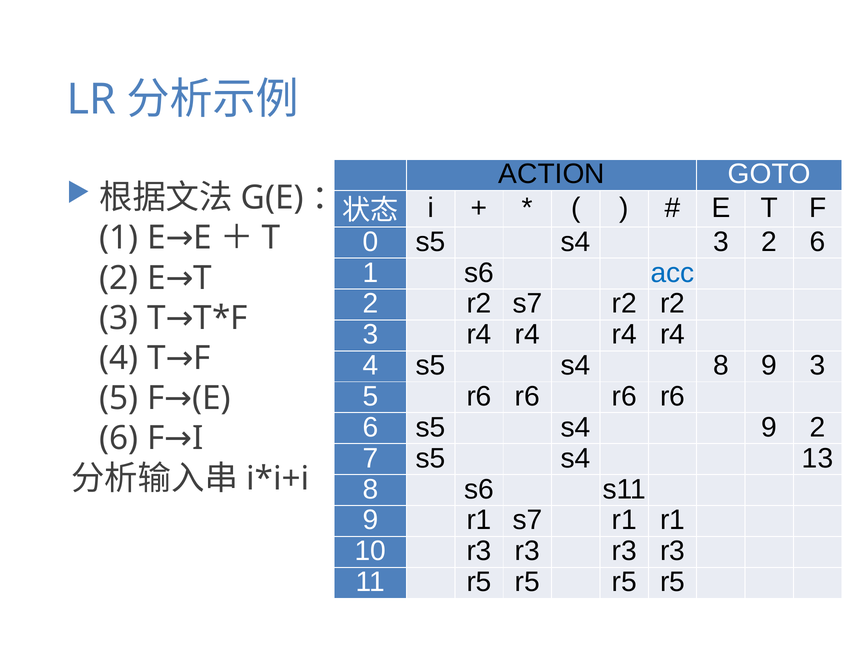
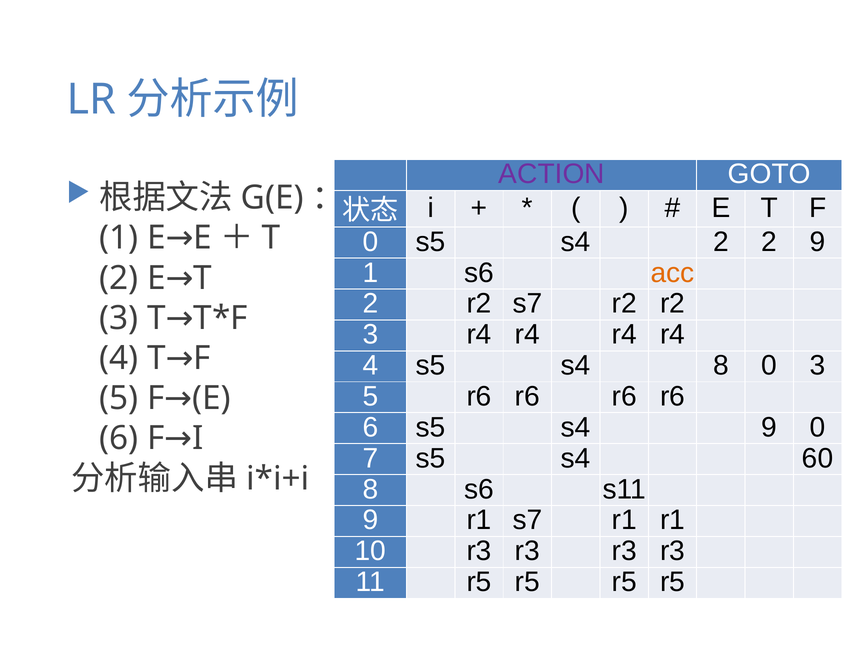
ACTION colour: black -> purple (552, 174)
s4 3: 3 -> 2 (721, 242)
2 6: 6 -> 9 (818, 242)
acc colour: blue -> orange (673, 273)
8 9: 9 -> 0 (769, 365)
9 2: 2 -> 0 (818, 427)
13: 13 -> 60 (818, 458)
